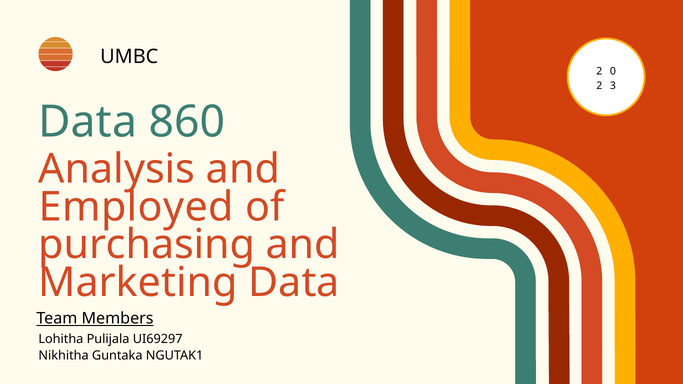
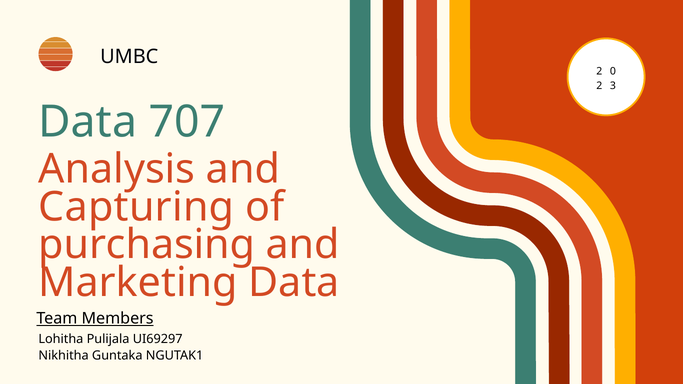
860: 860 -> 707 (187, 122)
Employed: Employed -> Capturing (136, 207)
